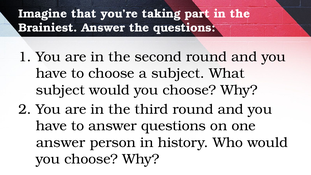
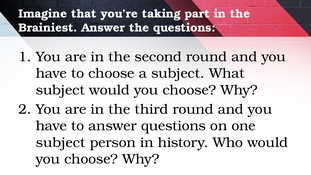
answer: answer -> subject (61, 142)
